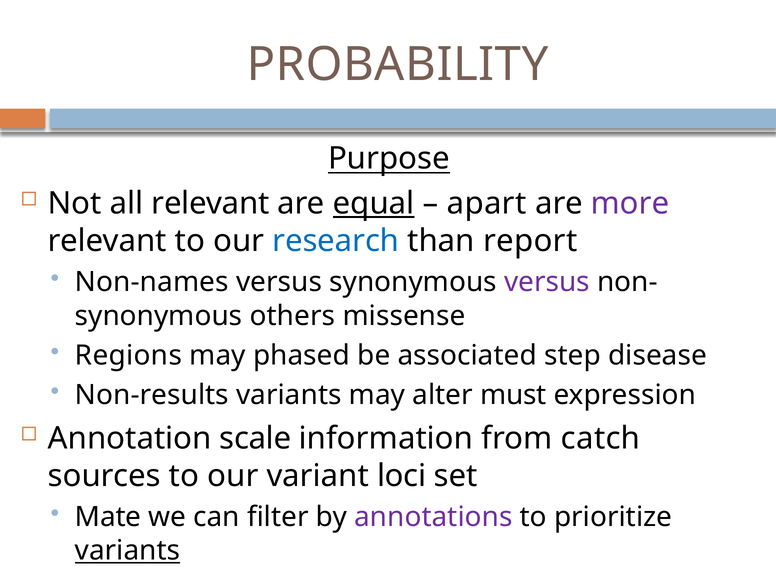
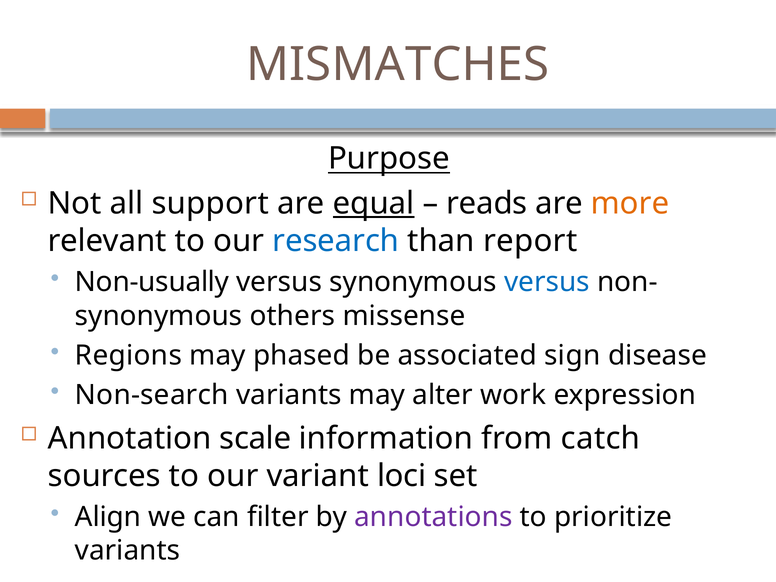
PROBABILITY: PROBABILITY -> MISMATCHES (398, 65)
all relevant: relevant -> support (210, 203)
apart: apart -> reads (487, 203)
more colour: purple -> orange (630, 203)
Non-names: Non-names -> Non-usually (152, 282)
versus colour: purple -> blue (547, 282)
step: step -> sign (572, 355)
Non-results: Non-results -> Non-search (152, 395)
must: must -> work (513, 395)
Mate: Mate -> Align (108, 517)
variants underline: present -> none (128, 551)
